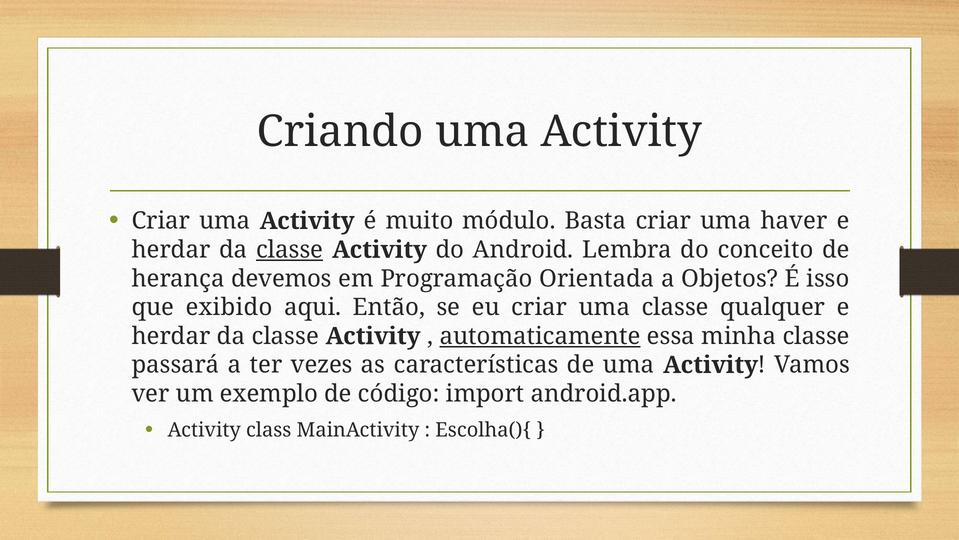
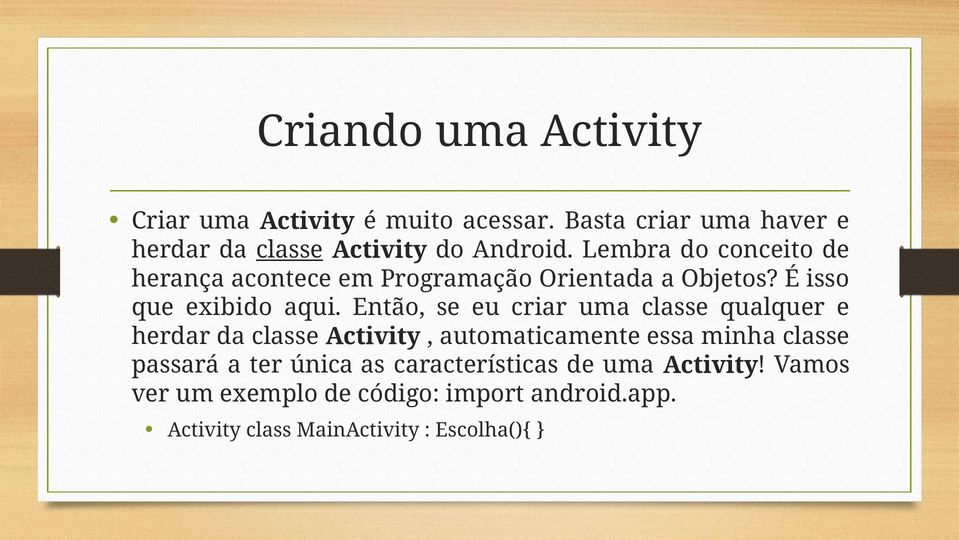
módulo: módulo -> acessar (509, 221)
devemos: devemos -> acontece (281, 278)
automaticamente underline: present -> none (540, 336)
vezes: vezes -> única (322, 365)
